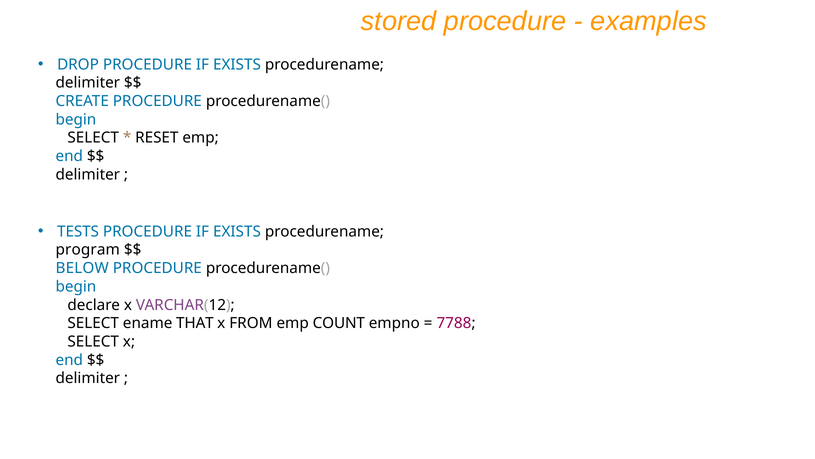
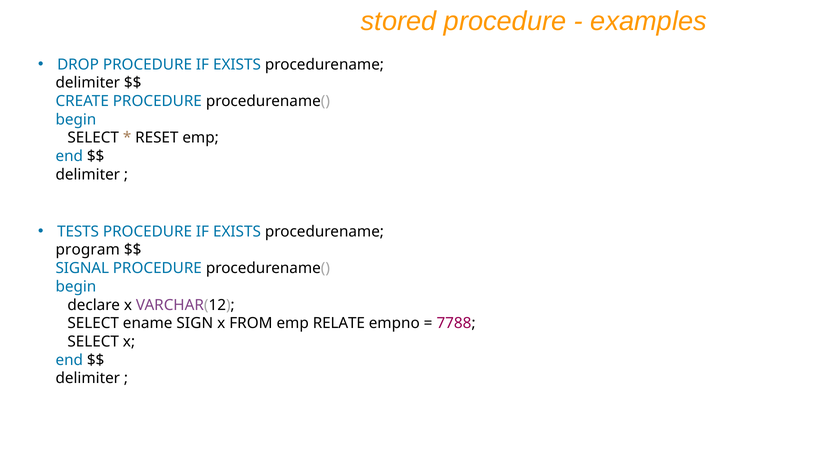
BELOW: BELOW -> SIGNAL (82, 268)
THAT: THAT -> SIGN (195, 323)
COUNT: COUNT -> RELATE (339, 323)
